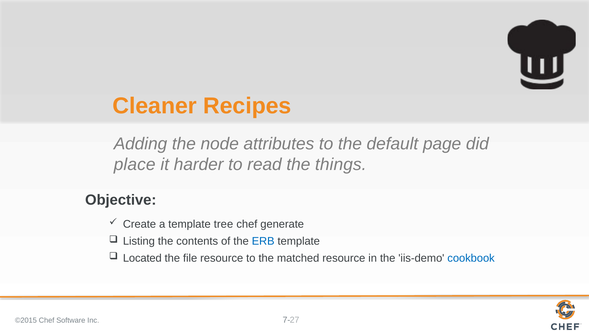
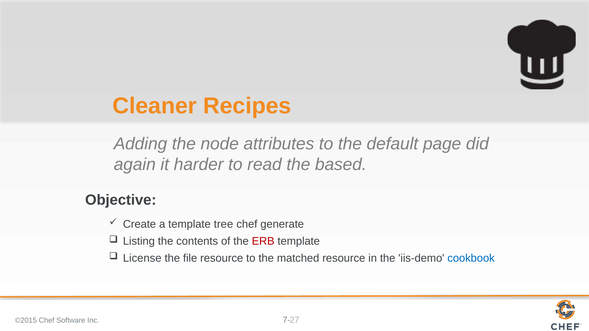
place: place -> again (135, 165)
things: things -> based (341, 165)
ERB colour: blue -> red (263, 241)
Located: Located -> License (142, 258)
